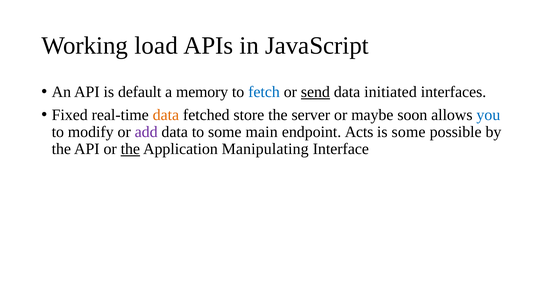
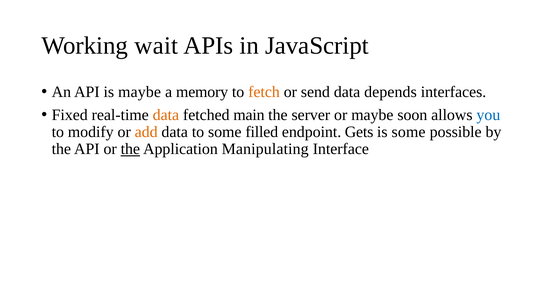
load: load -> wait (156, 46)
is default: default -> maybe (140, 92)
fetch colour: blue -> orange (264, 92)
send underline: present -> none (315, 92)
initiated: initiated -> depends (390, 92)
store: store -> main (249, 115)
add colour: purple -> orange (146, 132)
main: main -> filled (262, 132)
Acts: Acts -> Gets (359, 132)
